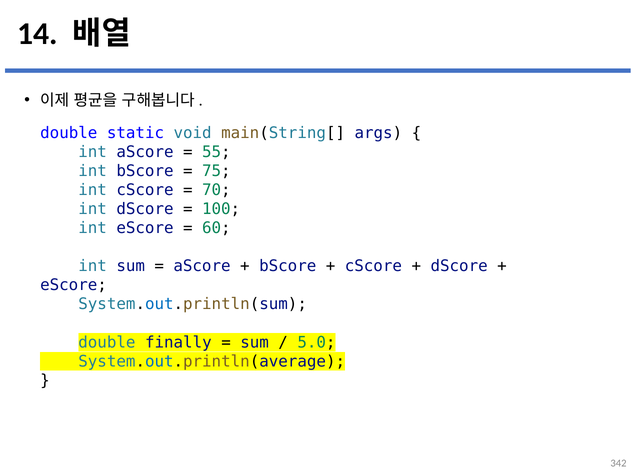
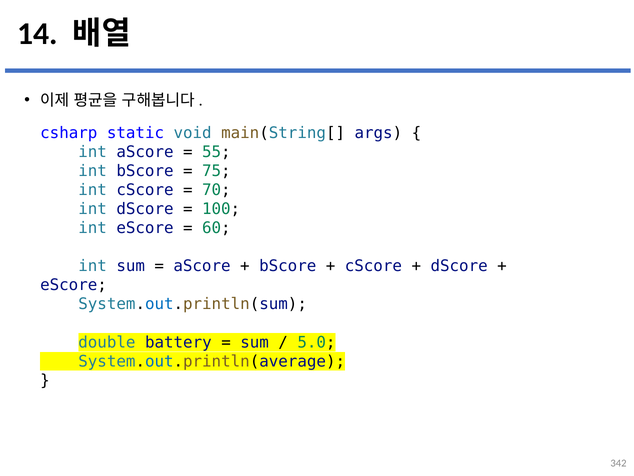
double: double -> csharp (69, 133)
finally: finally -> battery (178, 342)
